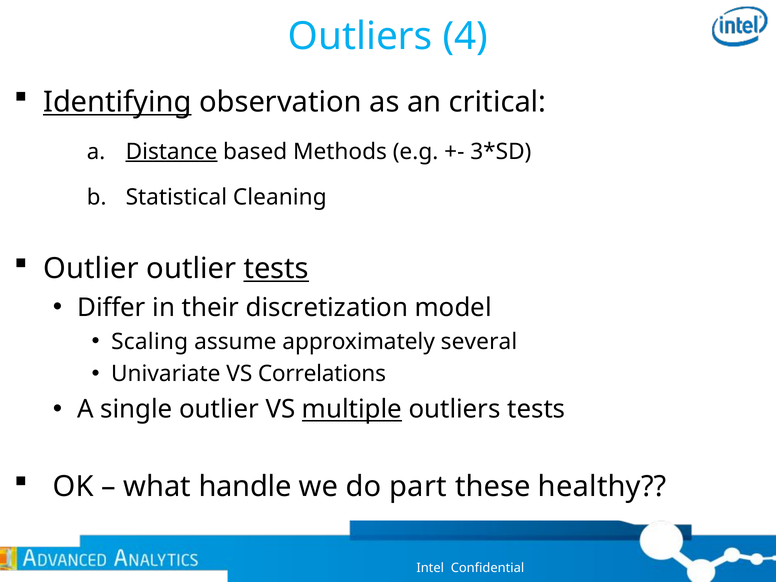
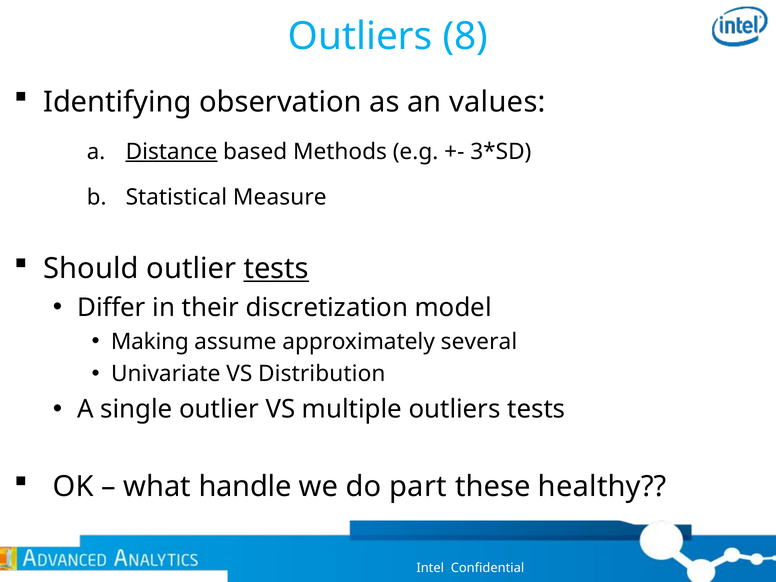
4: 4 -> 8 (465, 36)
Identifying underline: present -> none (117, 102)
critical: critical -> values (497, 102)
Cleaning: Cleaning -> Measure (280, 197)
Outlier: Outlier -> Should (91, 269)
Scaling: Scaling -> Making (150, 342)
Correlations: Correlations -> Distribution (322, 374)
multiple underline: present -> none (352, 409)
